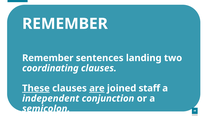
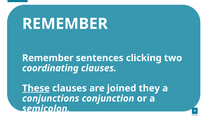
landing: landing -> clicking (144, 58)
are underline: present -> none (97, 88)
staff: staff -> they (149, 88)
independent: independent -> conjunctions (51, 98)
